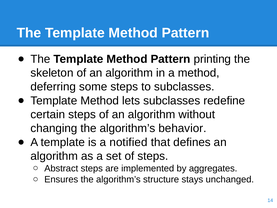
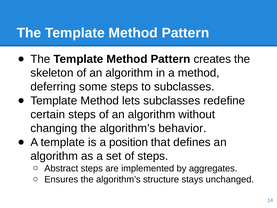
printing: printing -> creates (212, 59)
notified: notified -> position (129, 142)
